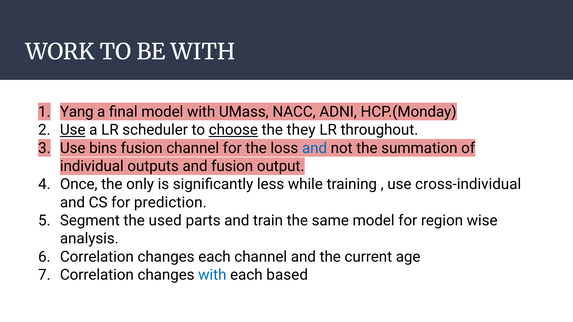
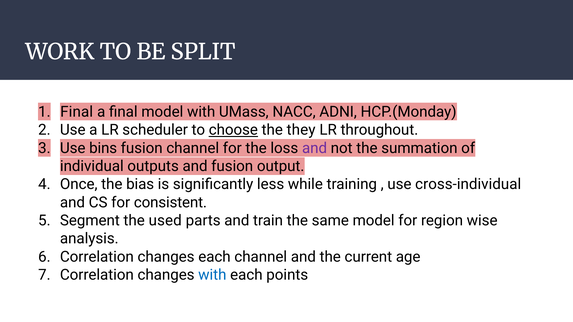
BE WITH: WITH -> SPLIT (203, 52)
Yang: Yang -> Final (77, 112)
Use underline: present -> none (73, 130)
and colour: blue -> purple (315, 148)
only: only -> bias (140, 184)
prediction: prediction -> consistent (170, 203)
based: based -> points (287, 275)
